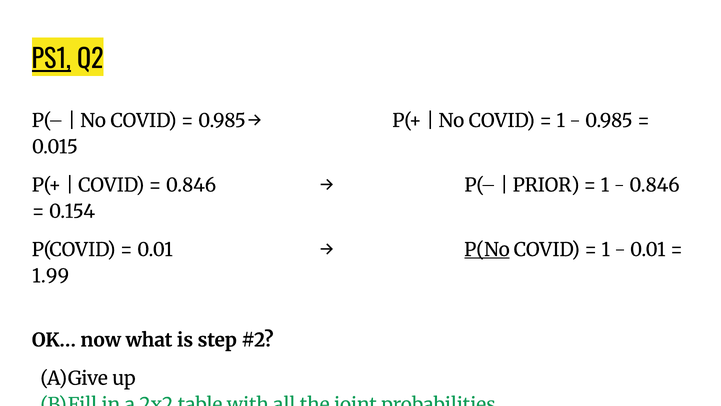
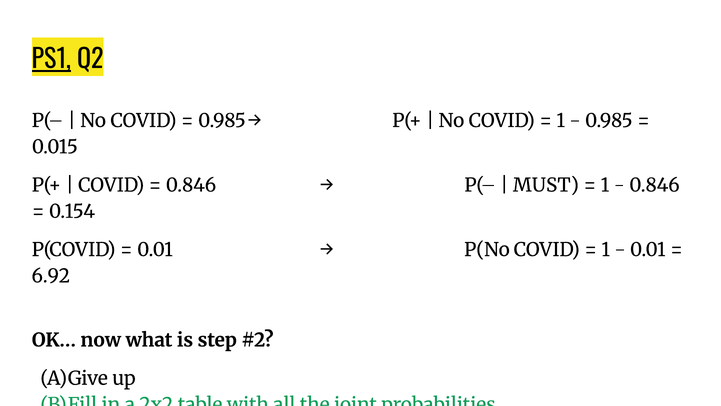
PRIOR: PRIOR -> MUST (546, 185)
P(No underline: present -> none (487, 250)
1.99: 1.99 -> 6.92 (51, 276)
